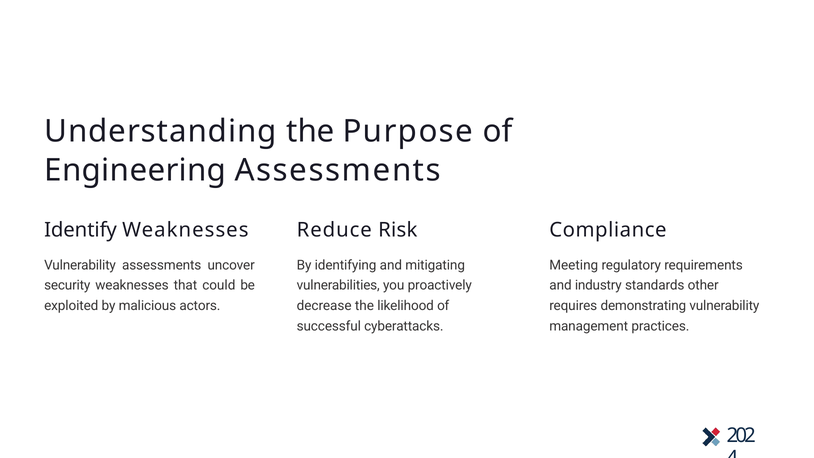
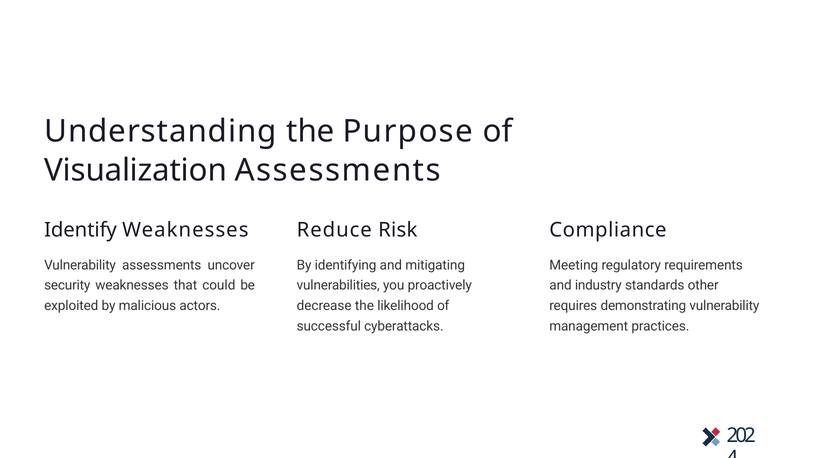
Engineering: Engineering -> Visualization (136, 170)
